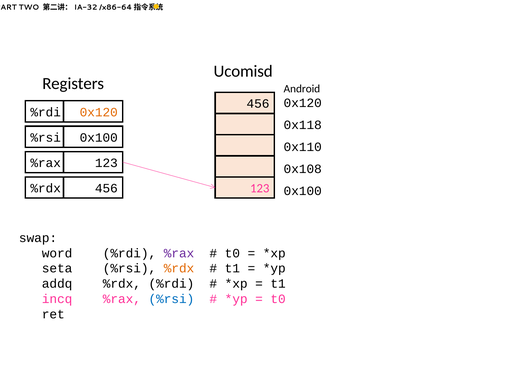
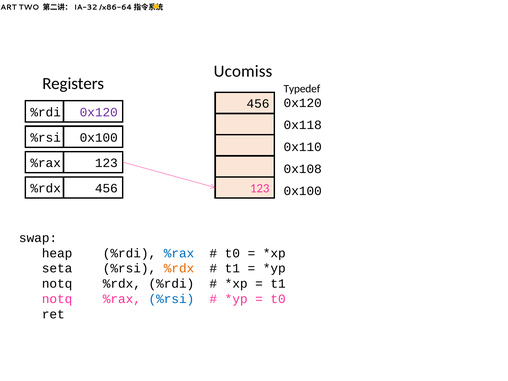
Ucomisd: Ucomisd -> Ucomiss (243, 71)
Android: Android -> Typedef (302, 89)
0x120 colour: orange -> purple (99, 112)
word: word -> heap (57, 253)
%rax colour: purple -> blue (179, 253)
addq: addq -> notq (57, 284)
incq: incq -> notq (57, 299)
